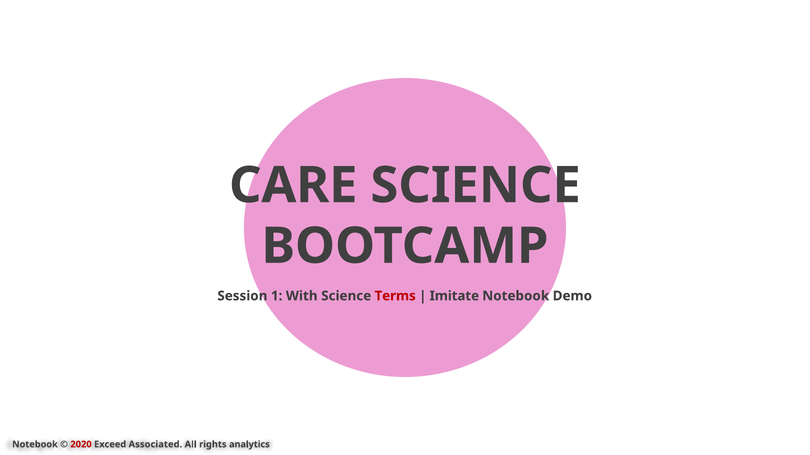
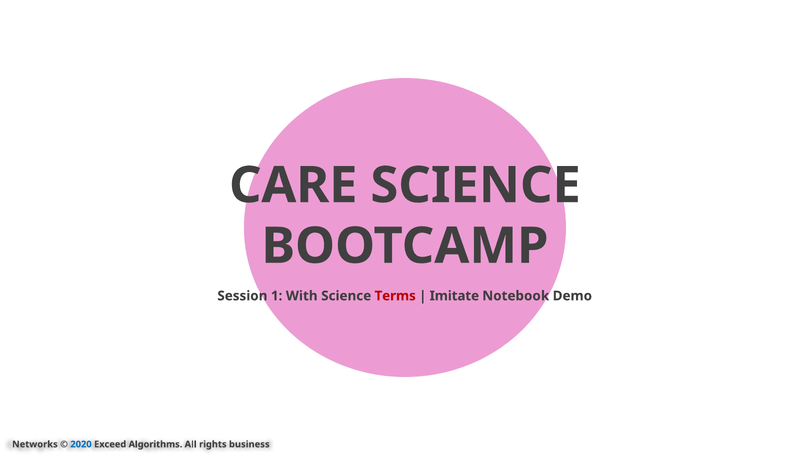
Notebook: Notebook -> Networks (35, 445)
2020 colour: red -> blue (81, 445)
Associated: Associated -> Algorithms (155, 445)
analytics: analytics -> business (249, 445)
